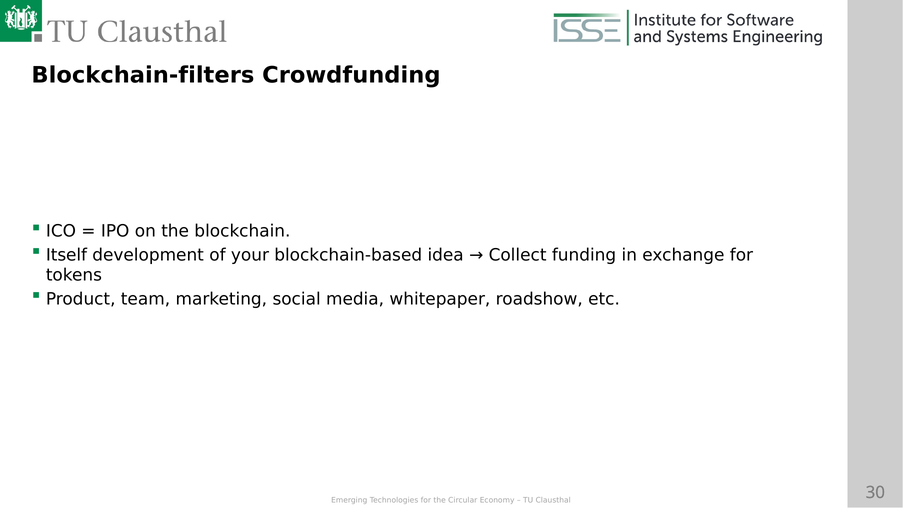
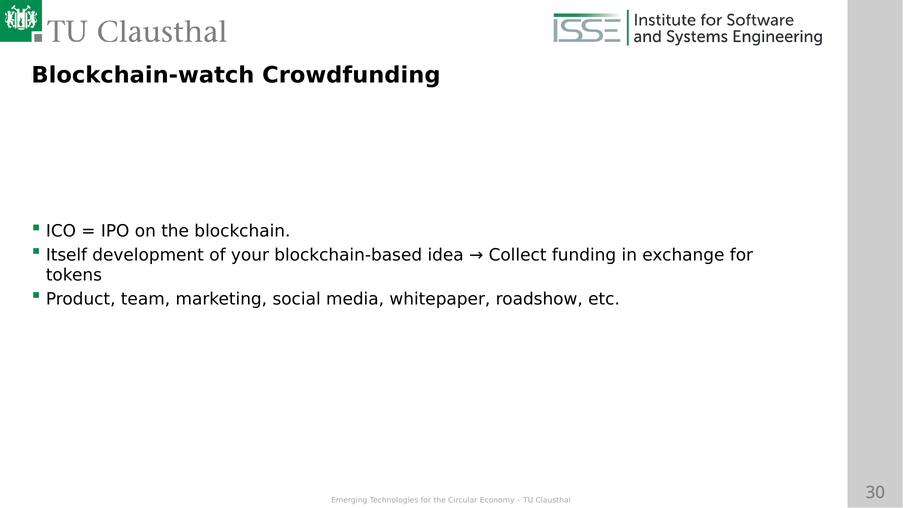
Blockchain-filters: Blockchain-filters -> Blockchain-watch (143, 75)
